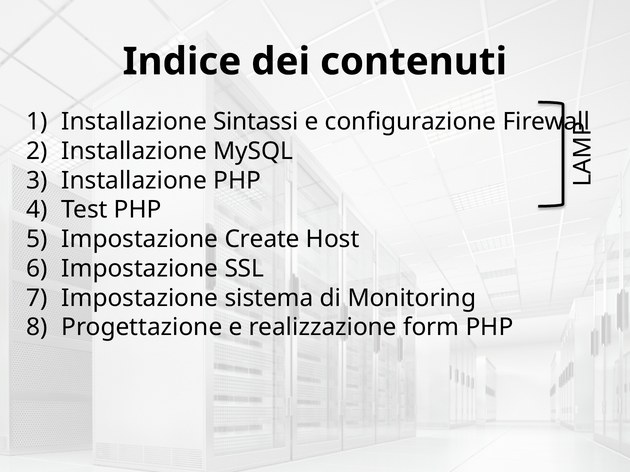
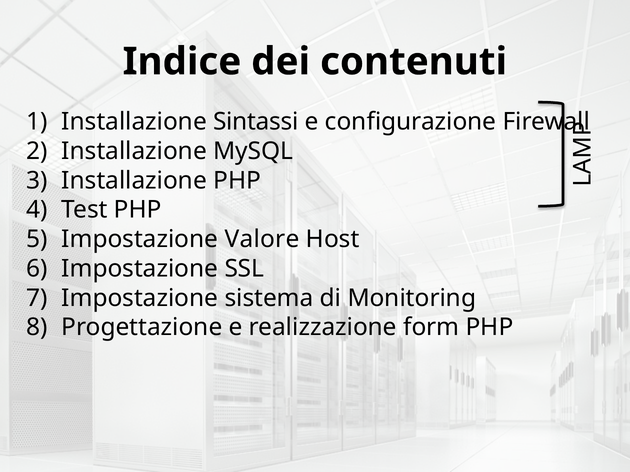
Create: Create -> Valore (262, 239)
